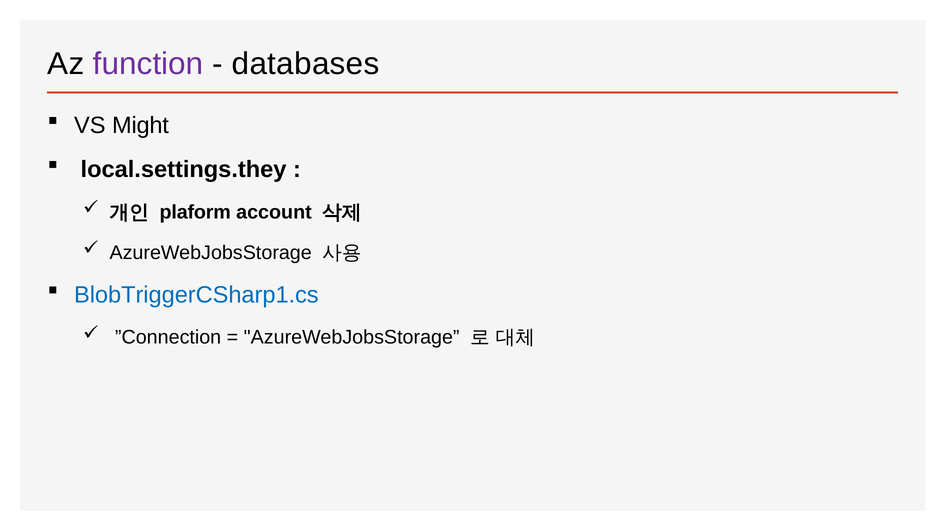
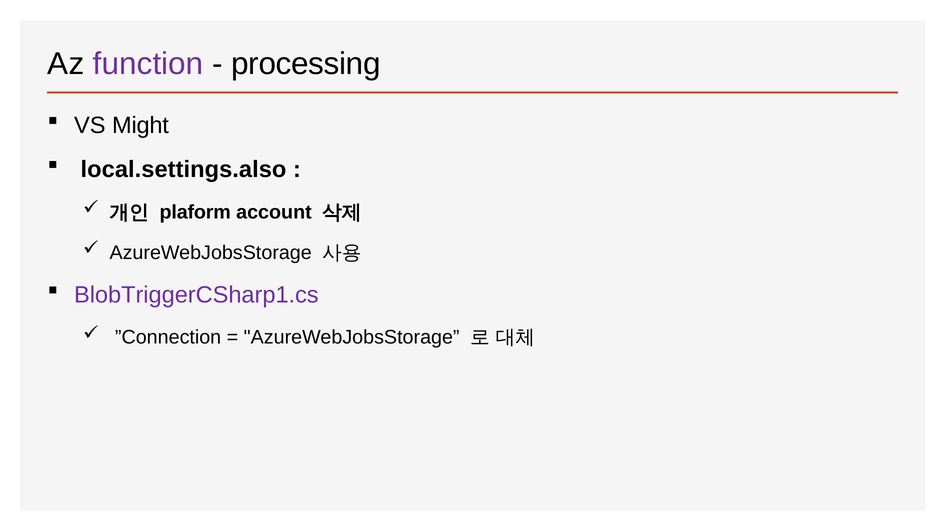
databases: databases -> processing (306, 64)
local.settings.they: local.settings.they -> local.settings.also (183, 170)
BlobTriggerCSharp1.cs colour: blue -> purple (196, 295)
